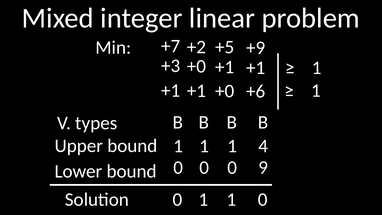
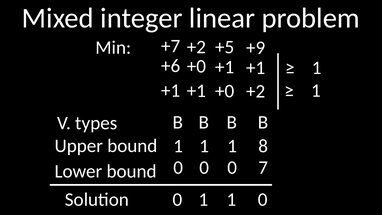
+3: +3 -> +6 (171, 66)
+1 +6: +6 -> +2 (256, 91)
4: 4 -> 8 (263, 146)
9: 9 -> 7 (263, 167)
